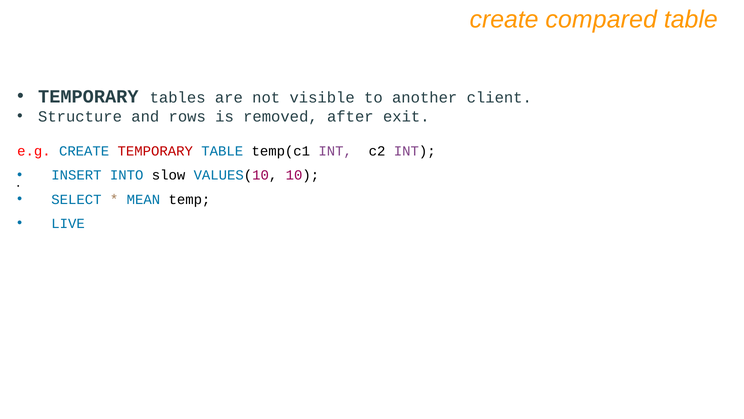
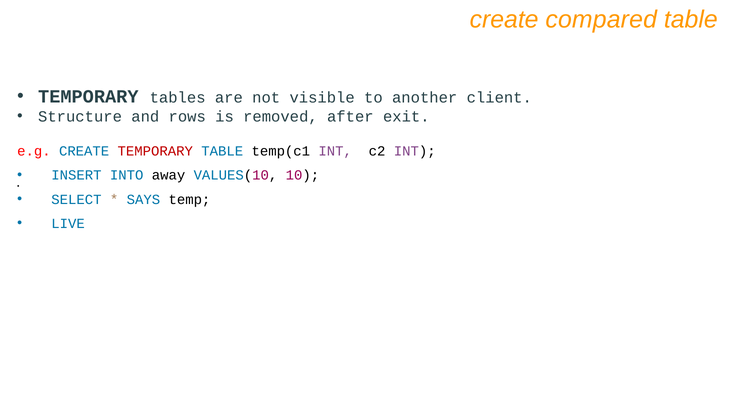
slow: slow -> away (169, 175)
MEAN: MEAN -> SAYS (143, 199)
